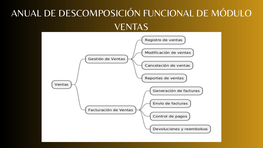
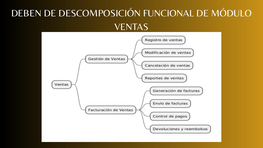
ANUAL: ANUAL -> DEBEN (26, 13)
